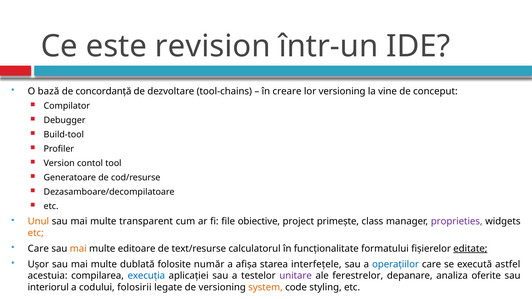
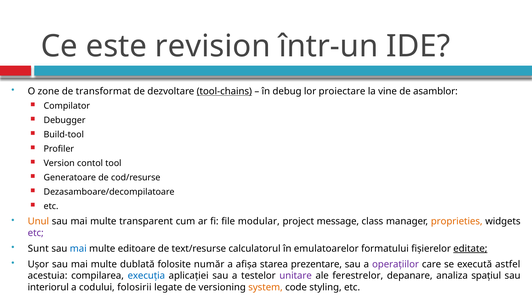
bază: bază -> zone (49, 91)
concordanță: concordanță -> transformat (103, 91)
tool-chains underline: none -> present (224, 91)
creare: creare -> debug (287, 91)
lor versioning: versioning -> proiectare (342, 91)
conceput: conceput -> asamblor (435, 91)
obiective: obiective -> modular (259, 222)
primește: primește -> message (338, 222)
proprieties colour: purple -> orange (457, 222)
etc colour: orange -> purple (36, 233)
Care: Care -> Sunt (38, 249)
mai colour: orange -> blue (78, 249)
funcționalitate: funcționalitate -> emulatoarelor (326, 249)
interfețele: interfețele -> prezentare (316, 264)
operațiilor colour: blue -> purple (396, 264)
oferite: oferite -> spațiul (486, 276)
